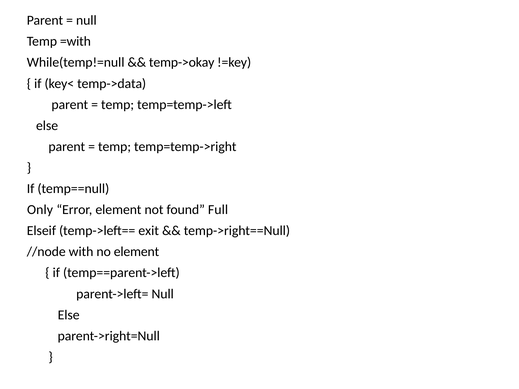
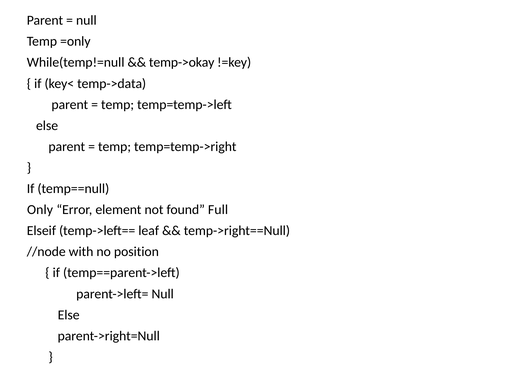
=with: =with -> =only (75, 41)
exit: exit -> leaf (149, 231)
no element: element -> position (136, 252)
